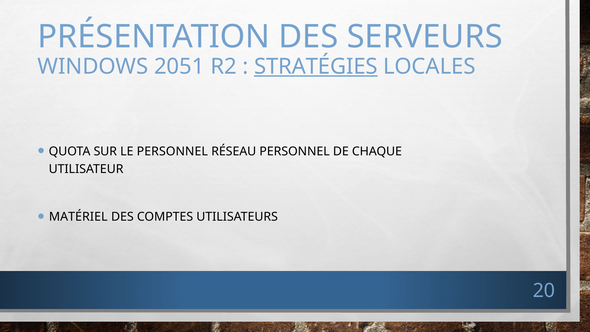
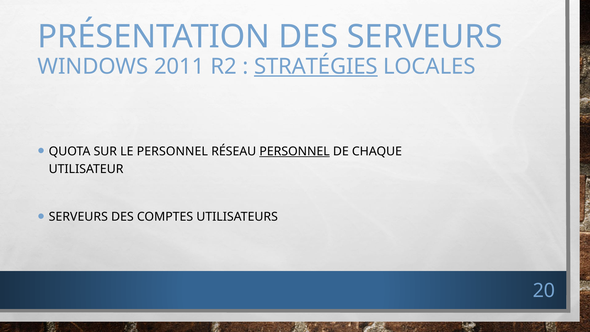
2051: 2051 -> 2011 (179, 66)
PERSONNEL underline: none -> present (295, 151)
MATÉRIEL: MATÉRIEL -> SERVEURS (78, 217)
